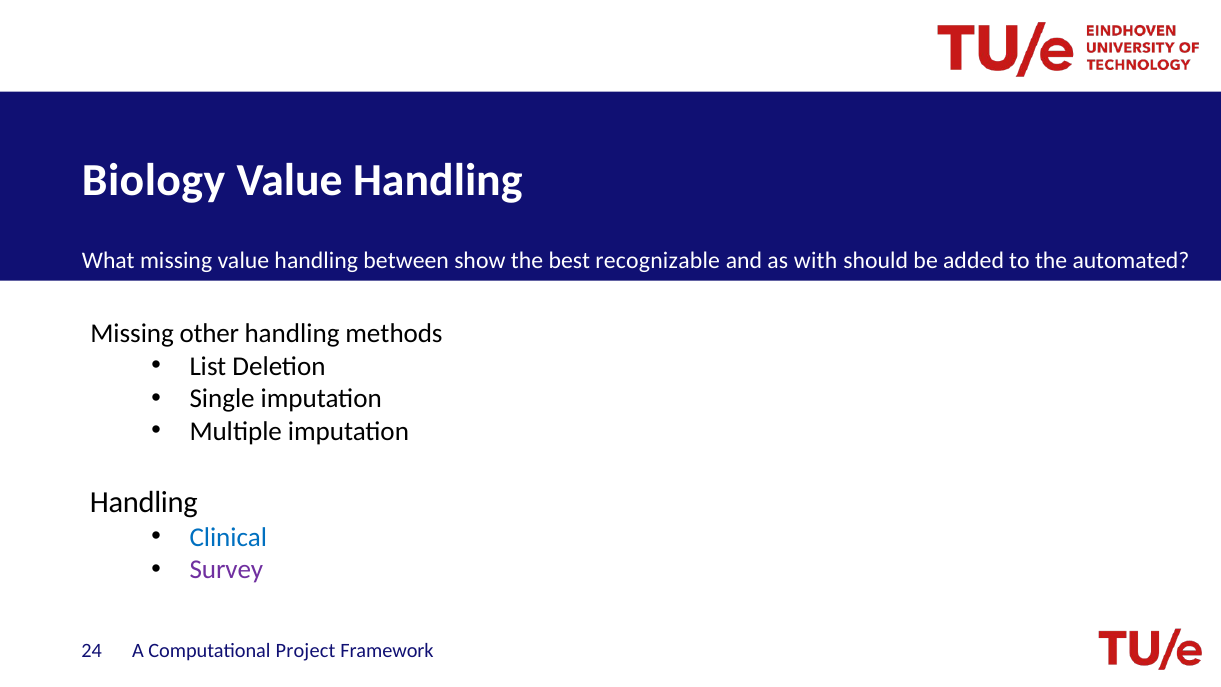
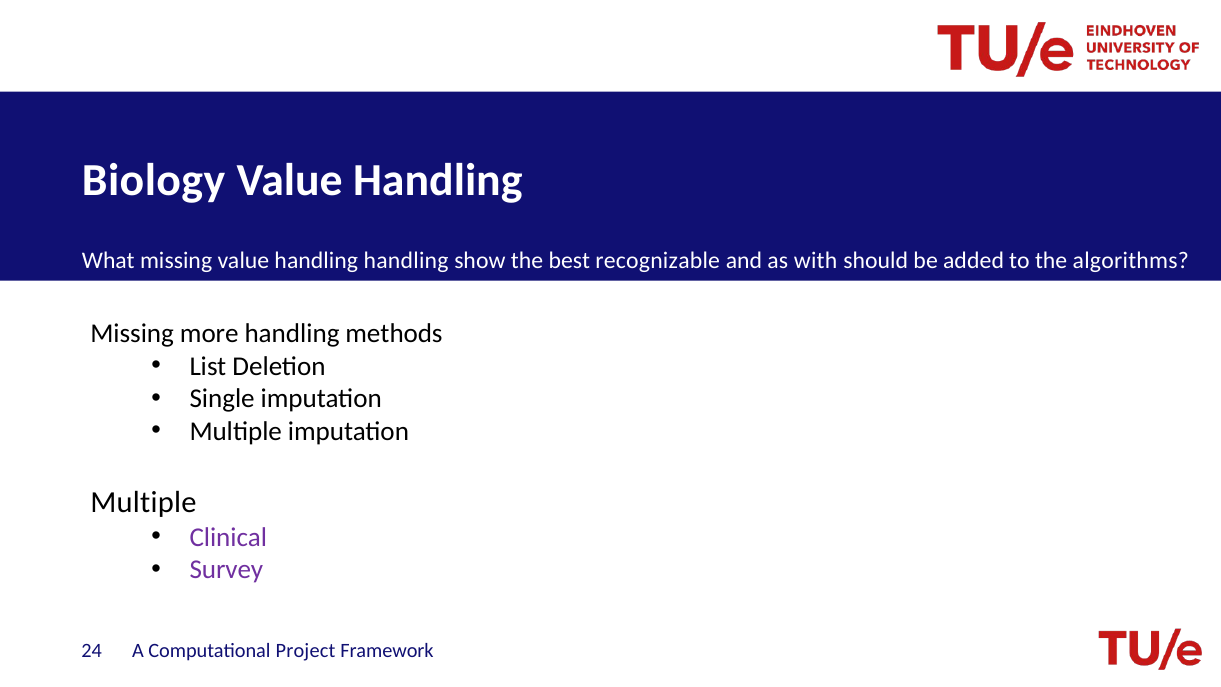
handling between: between -> handling (406, 260)
automated: automated -> algorithms (1131, 260)
other: other -> more (209, 334)
Handling: Handling -> Multiple (143, 503)
Clinical colour: blue -> purple (228, 537)
